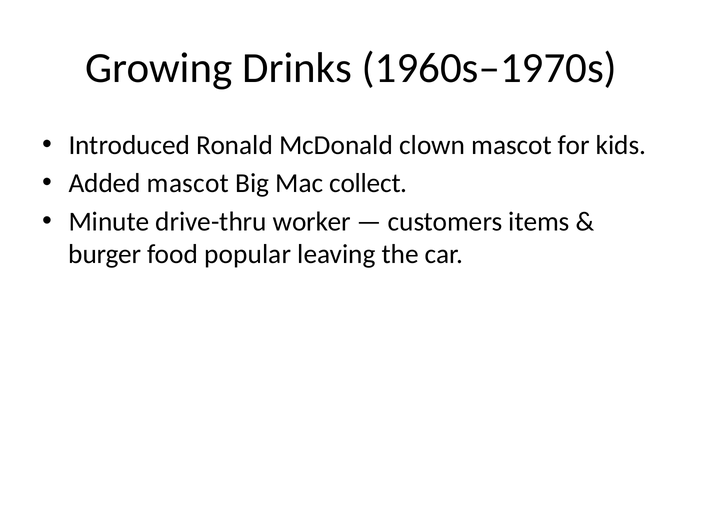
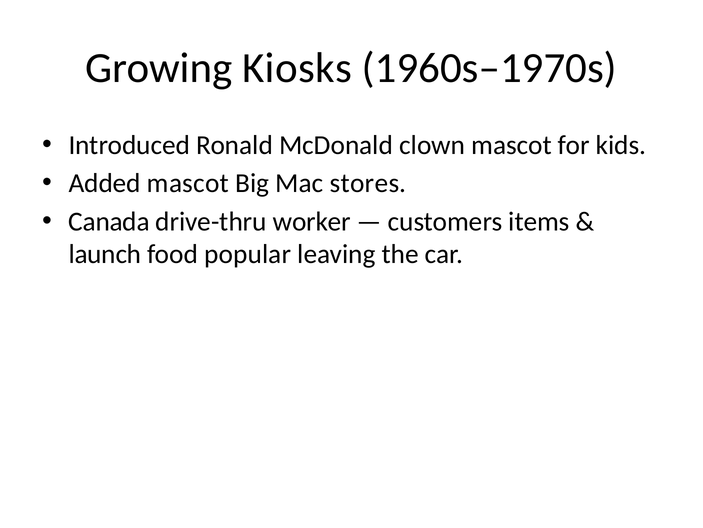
Drinks: Drinks -> Kiosks (297, 68)
collect: collect -> stores (368, 183)
Minute: Minute -> Canada (109, 221)
burger: burger -> launch (105, 254)
